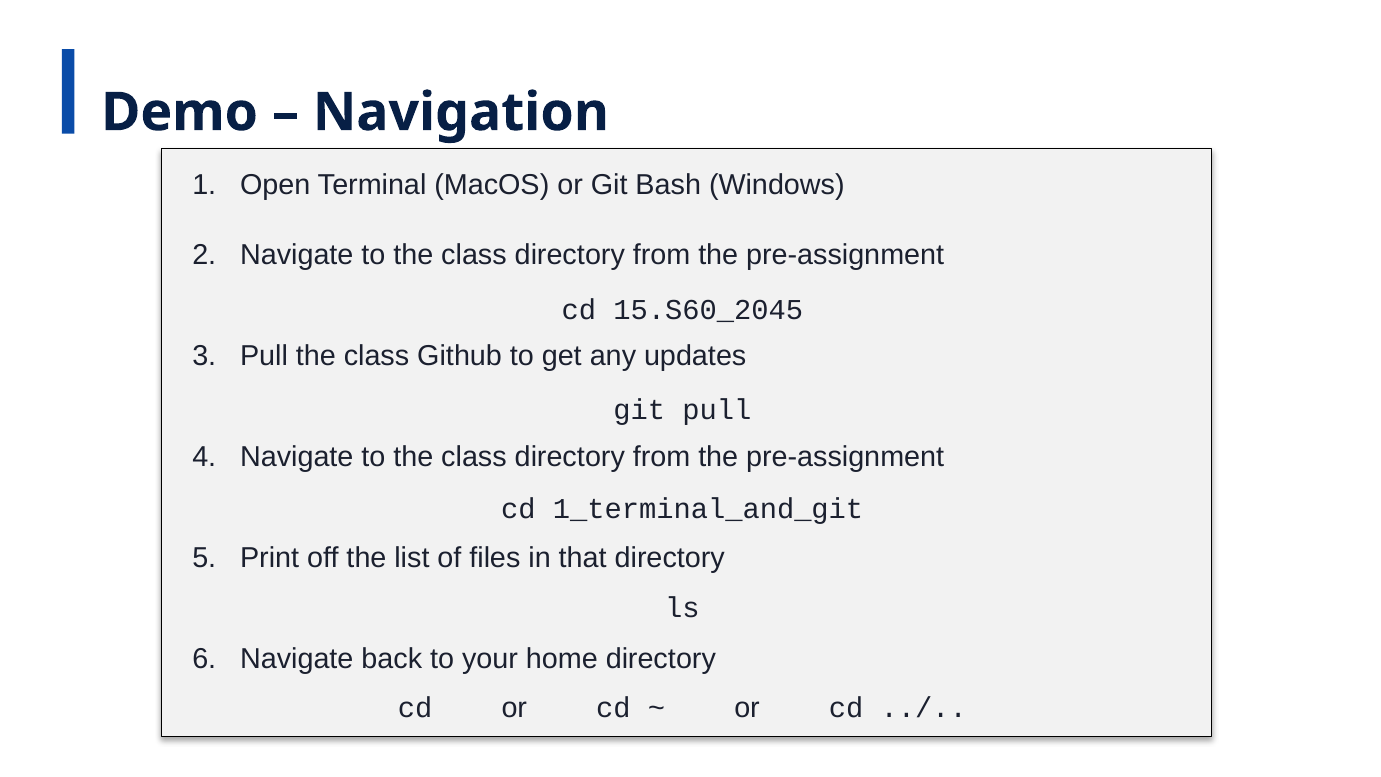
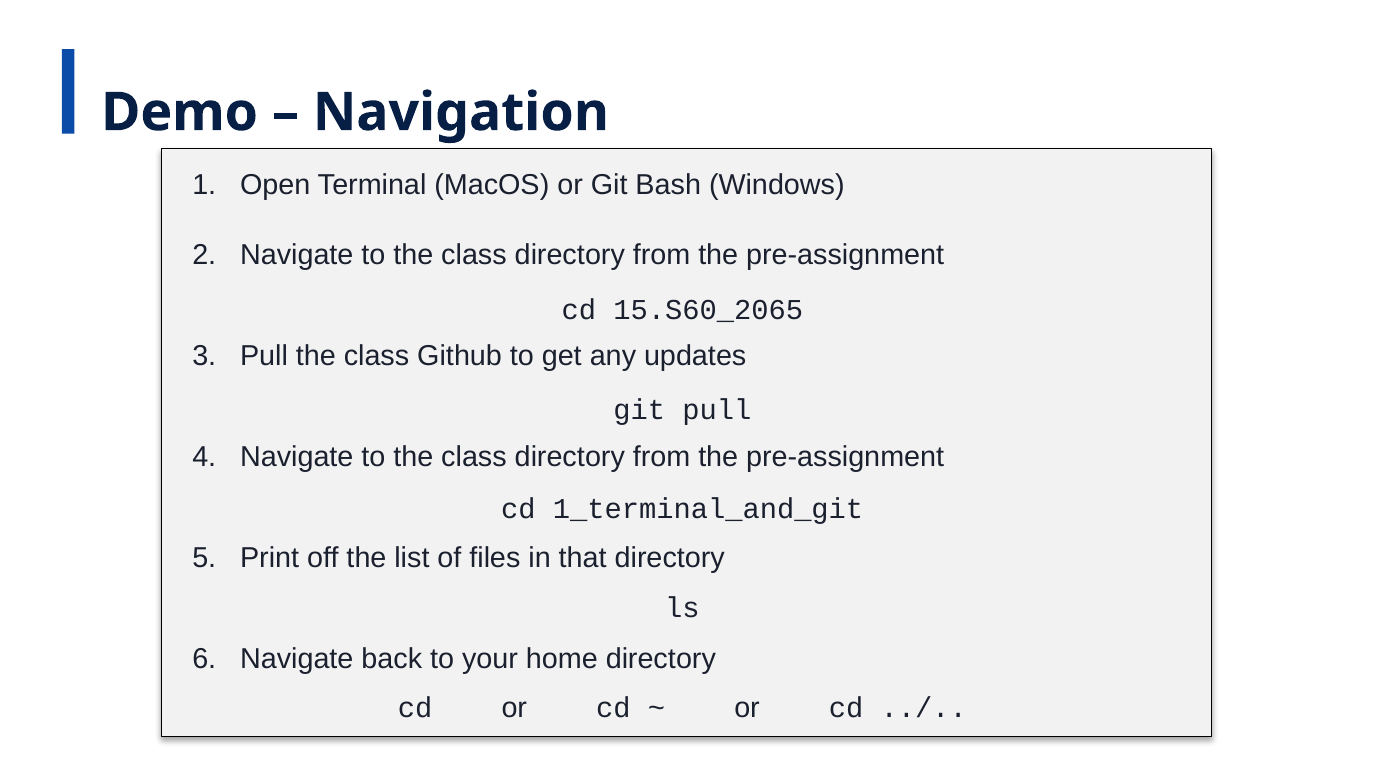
15.S60_2045: 15.S60_2045 -> 15.S60_2065 (708, 310)
